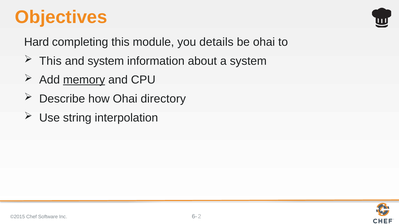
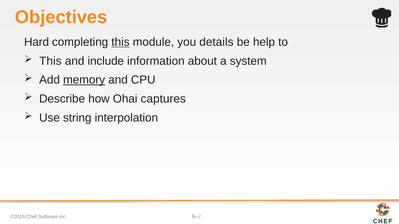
this underline: none -> present (120, 42)
be ohai: ohai -> help (264, 42)
and system: system -> include (106, 61)
directory: directory -> captures (163, 99)
